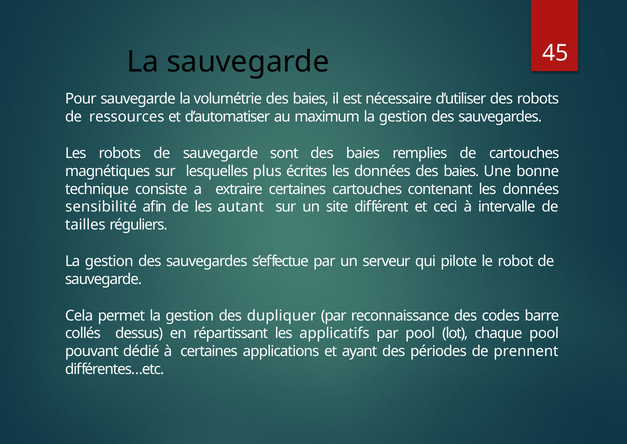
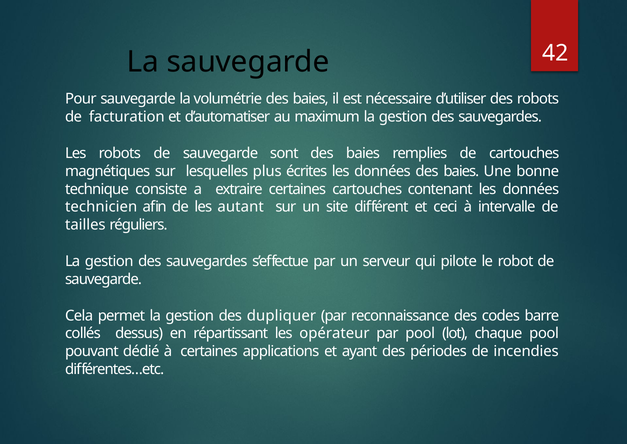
45: 45 -> 42 (555, 53)
ressources: ressources -> facturation (127, 117)
sensibilité: sensibilité -> technicien (101, 207)
applicatifs: applicatifs -> opérateur (334, 333)
prennent: prennent -> incendies (526, 351)
